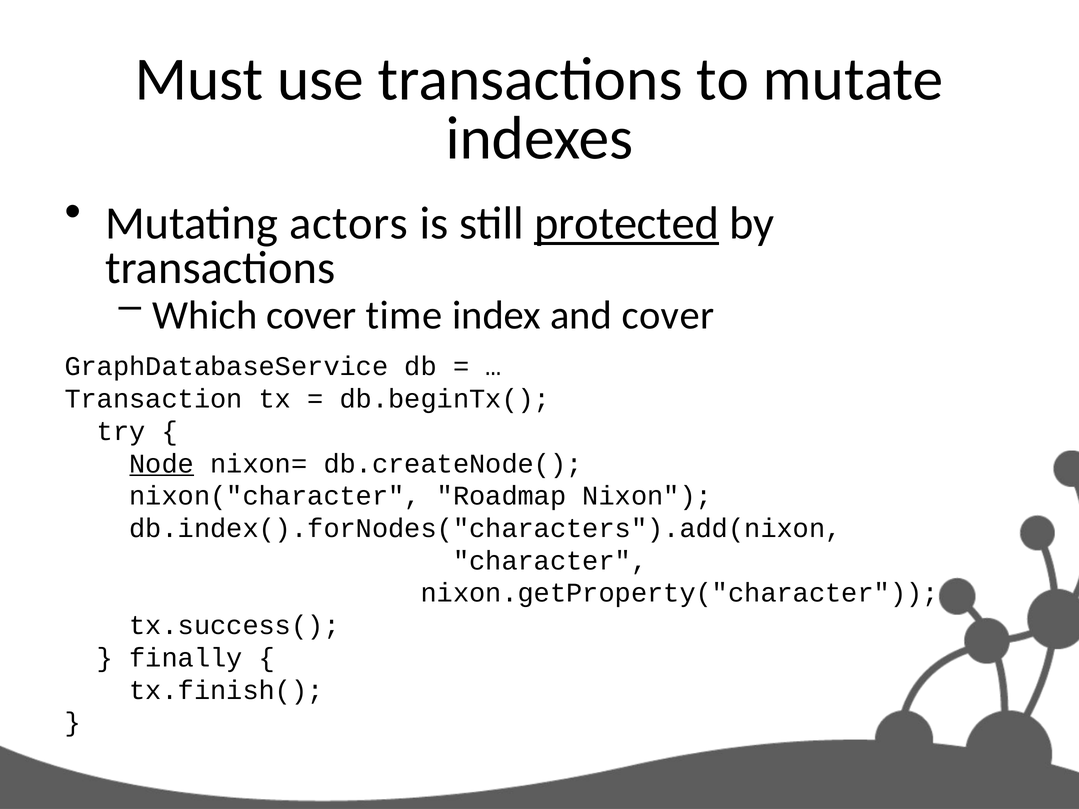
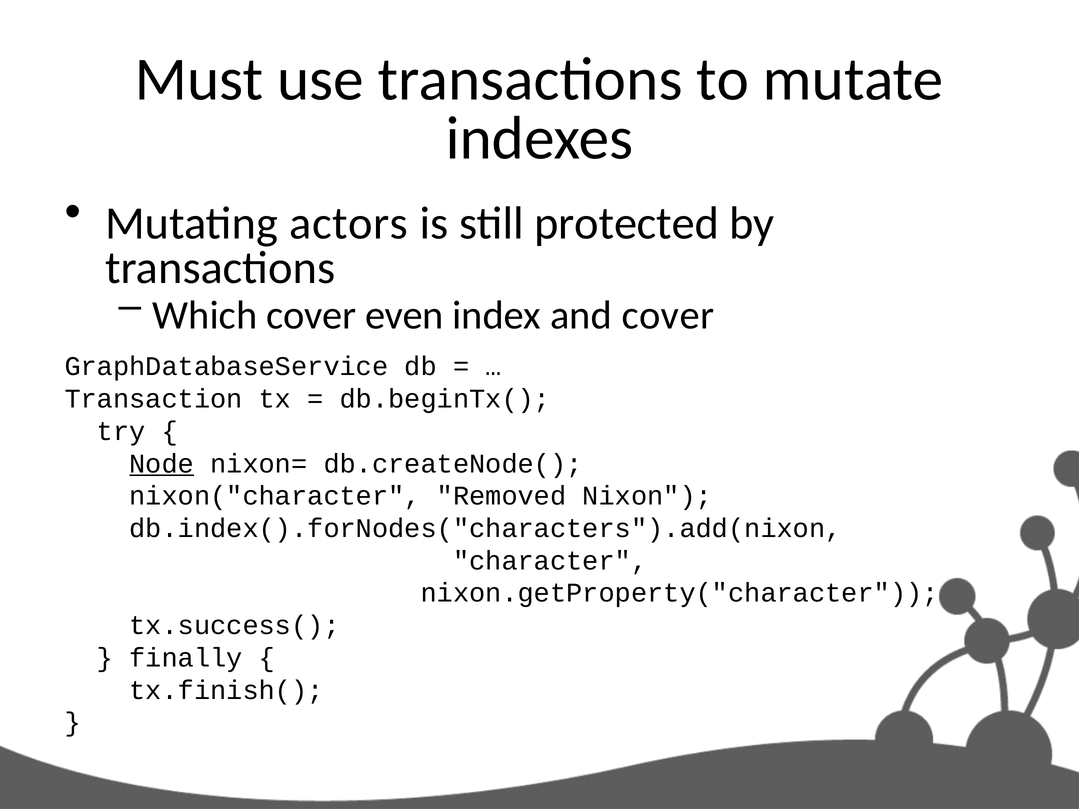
protected underline: present -> none (627, 223)
time: time -> even (404, 316)
Roadmap: Roadmap -> Removed (502, 496)
